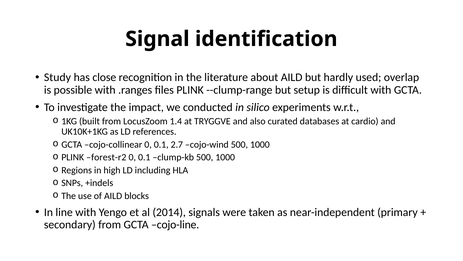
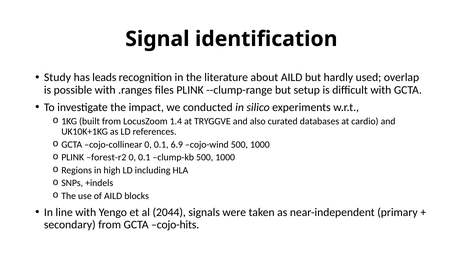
close: close -> leads (104, 77)
2.7: 2.7 -> 6.9 (177, 144)
2014: 2014 -> 2044 (169, 212)
cojo-line: cojo-line -> cojo-hits (175, 224)
